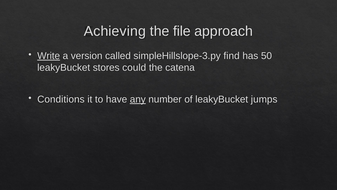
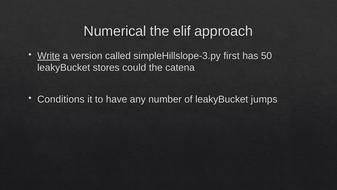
Achieving: Achieving -> Numerical (115, 31)
file: file -> elif (182, 31)
find: find -> first (232, 56)
any underline: present -> none (138, 99)
